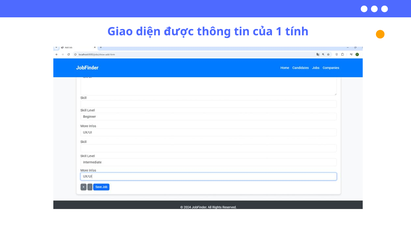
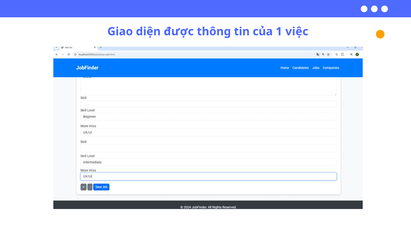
tính: tính -> việc (297, 32)
